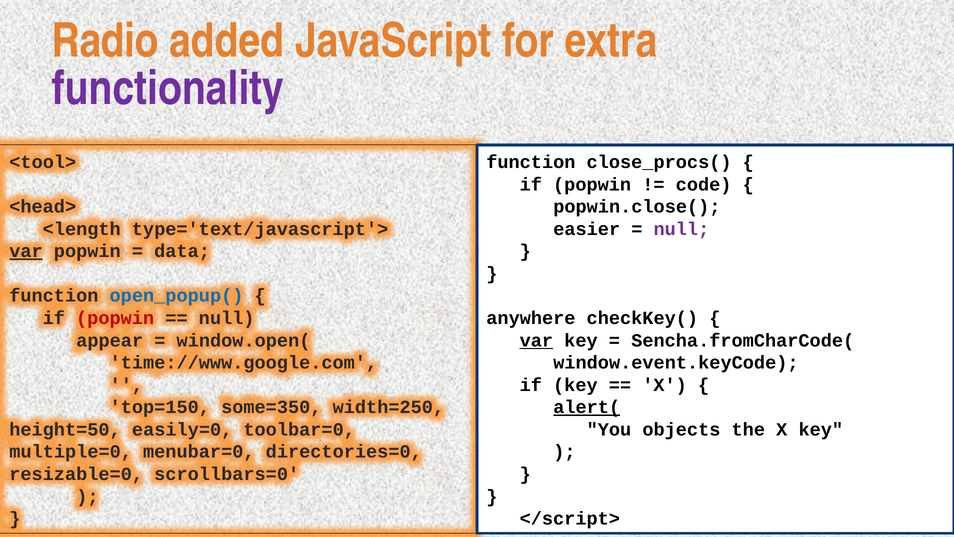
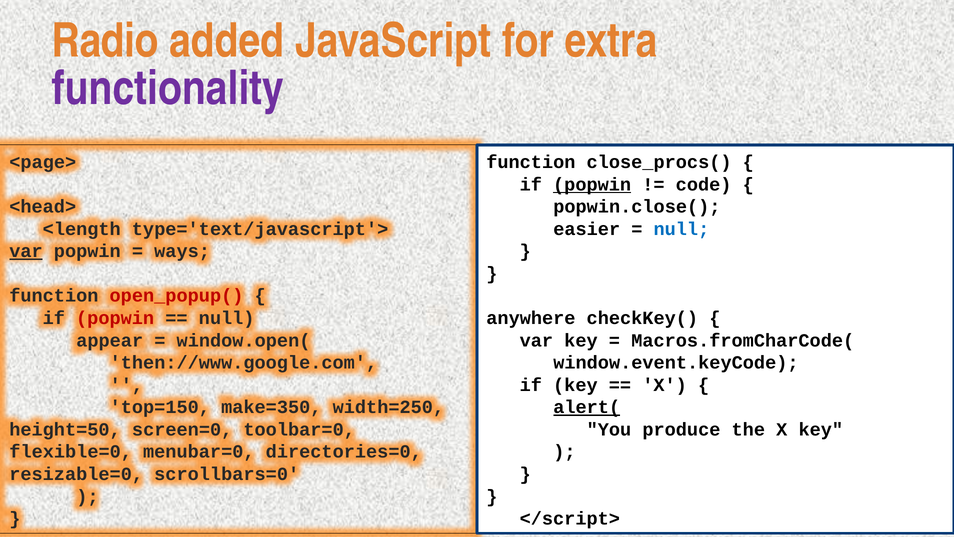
<tool>: <tool> -> <page> (43, 162)
popwin underline: none -> present (592, 184)
null colour: purple -> blue (681, 229)
data: data -> ways (182, 251)
open_popup( colour: blue -> red (177, 296)
var underline: present -> none (536, 340)
Sencha.fromCharCode(: Sencha.fromCharCode( -> Macros.fromCharCode( (743, 340)
time://www.google.com: time://www.google.com -> then://www.google.com (243, 362)
some=350: some=350 -> make=350 (271, 407)
easily=0: easily=0 -> screen=0 (182, 429)
objects: objects -> produce (681, 429)
multiple=0: multiple=0 -> flexible=0 (71, 452)
